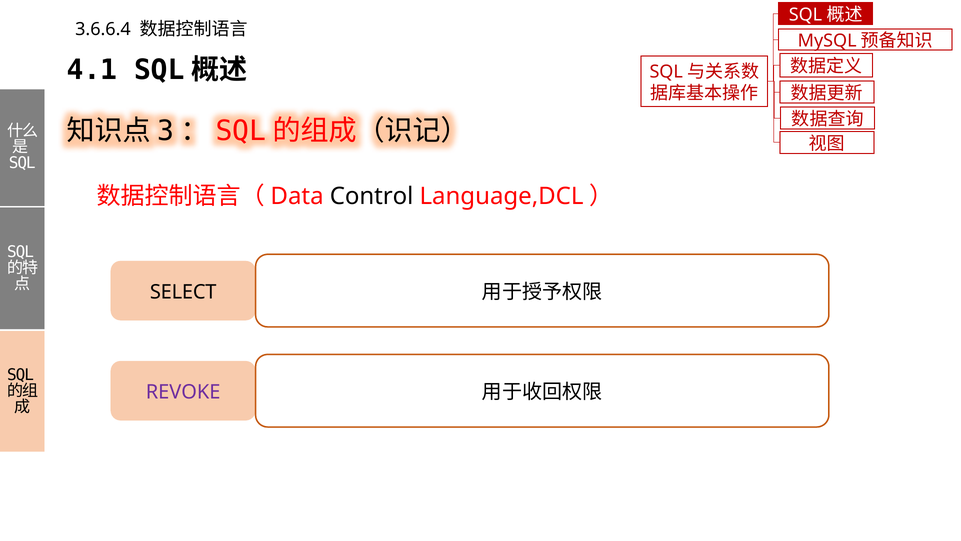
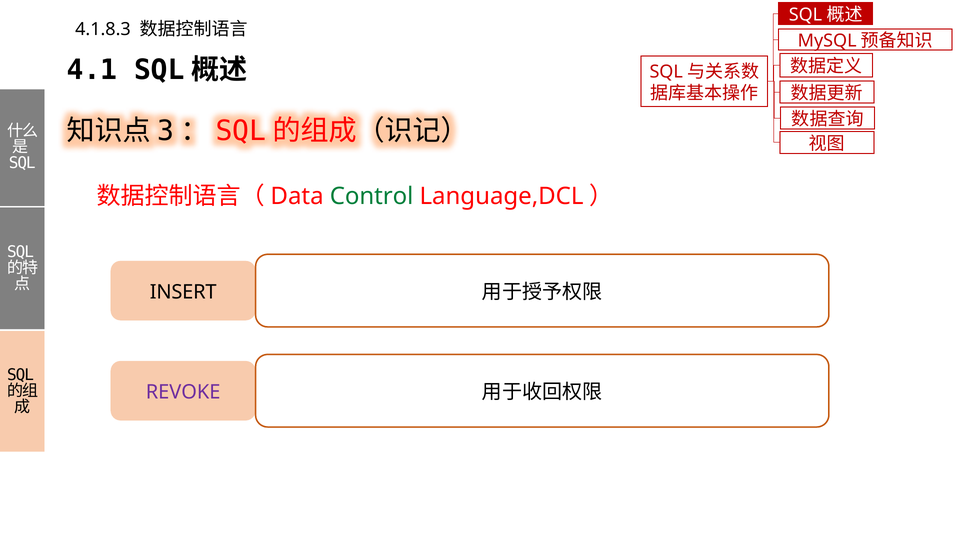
3.6.6.4: 3.6.6.4 -> 4.1.8.3 (103, 29)
Control colour: black -> green (372, 196)
SELECT: SELECT -> INSERT (183, 292)
